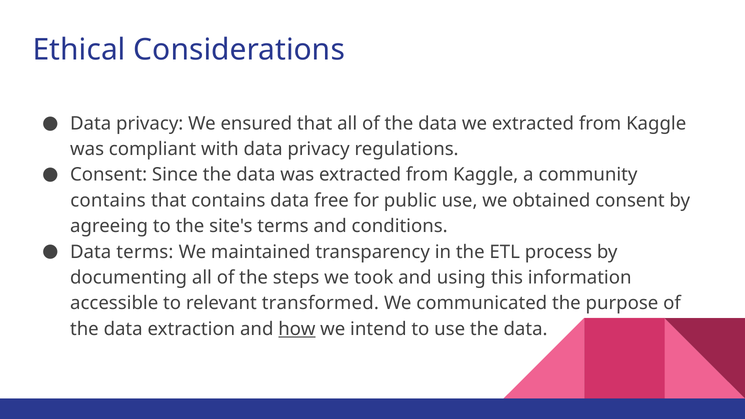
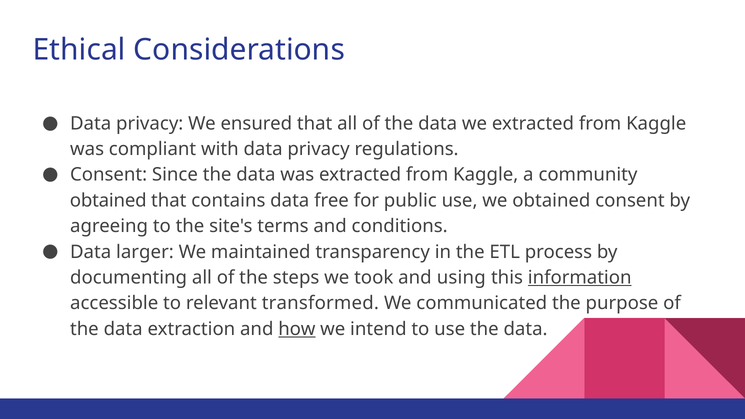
contains: contains -> obtained (108, 201)
Data terms: terms -> larger (145, 252)
information underline: none -> present (580, 278)
